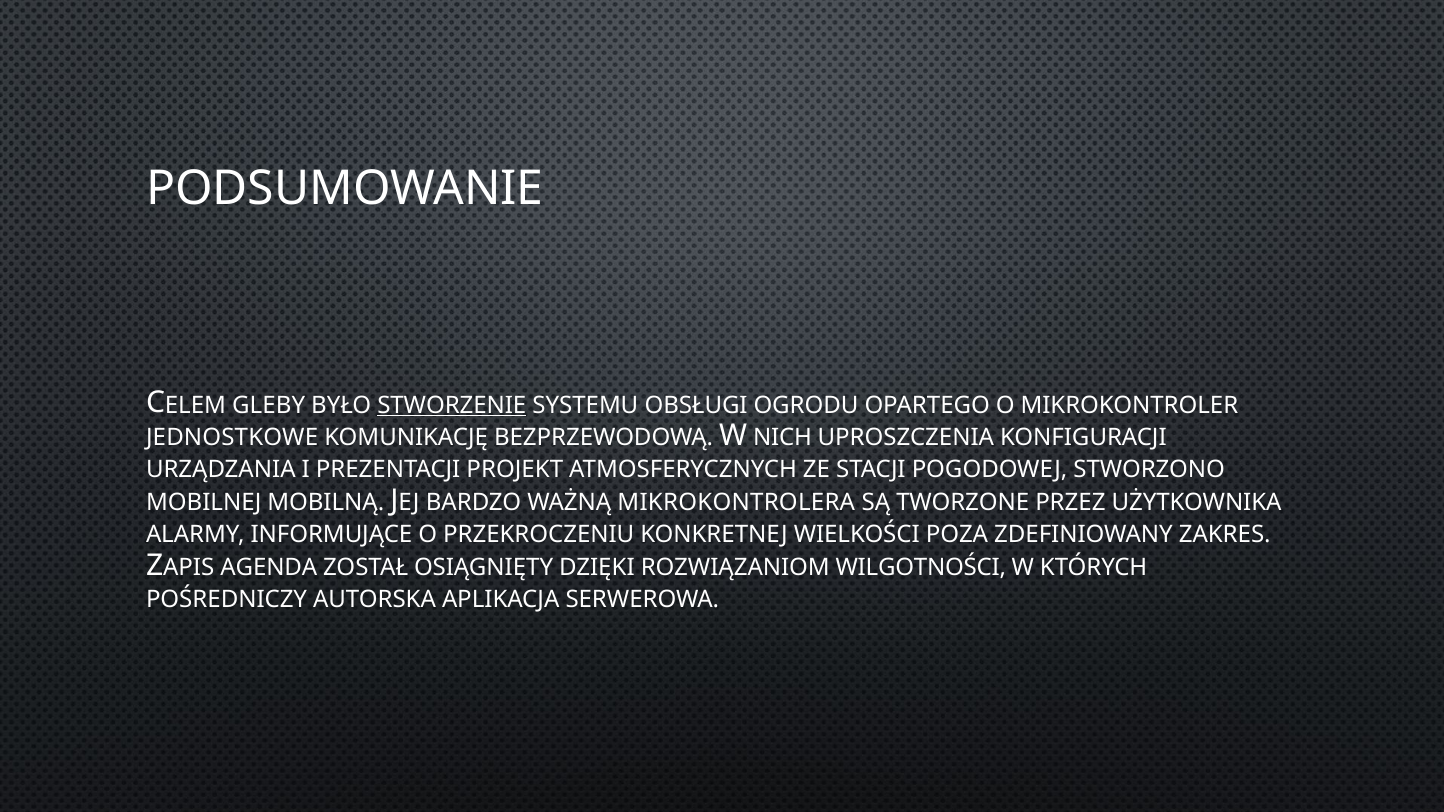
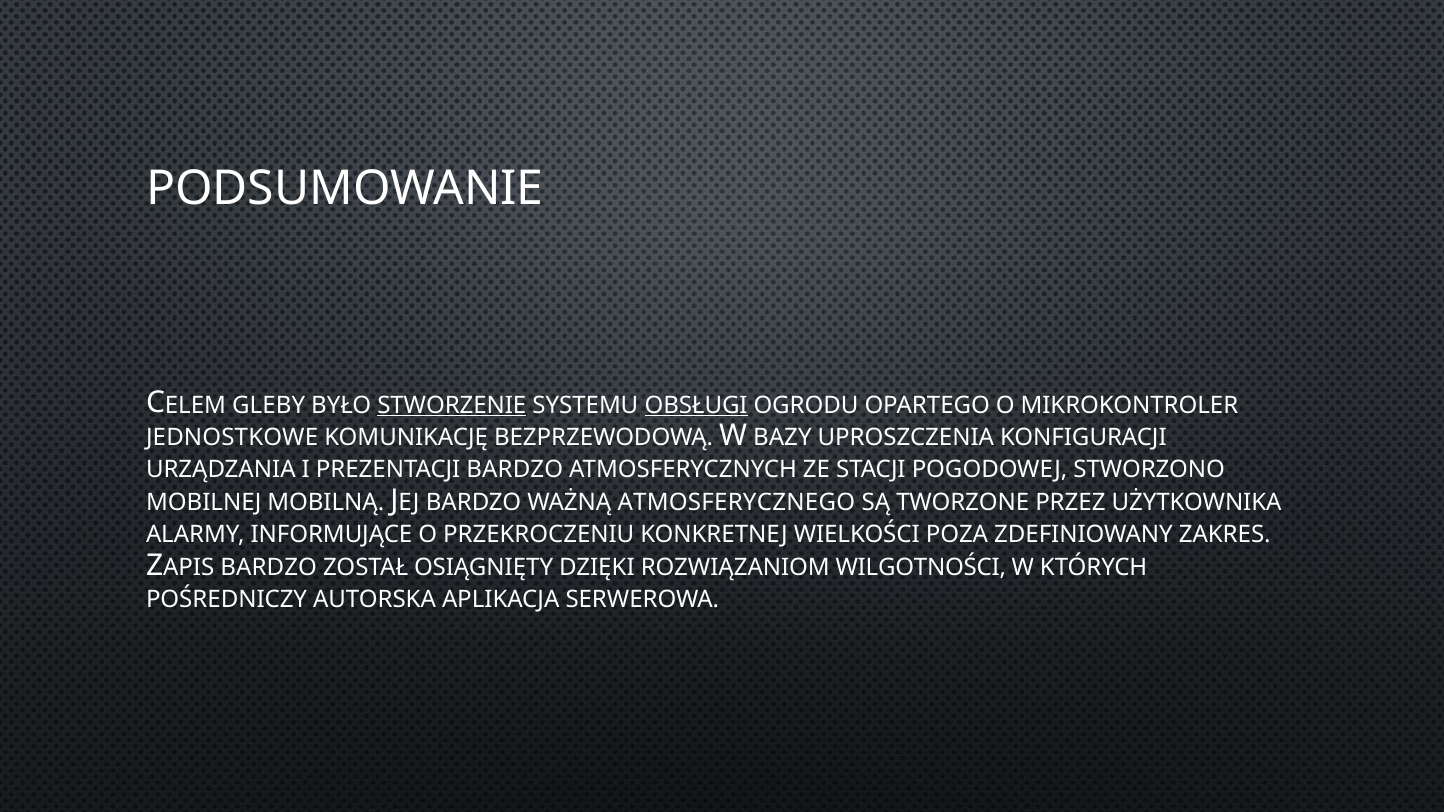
OBSŁUGI underline: none -> present (696, 405)
NICH: NICH -> BAZY (782, 438)
PREZENTACJI PROJEKT: PROJEKT -> BARDZO (515, 470)
MIKROKONTROLERA: MIKROKONTROLERA -> ATMOSFERYCZNEGO (736, 503)
AGENDA: AGENDA -> BARDZO (269, 568)
